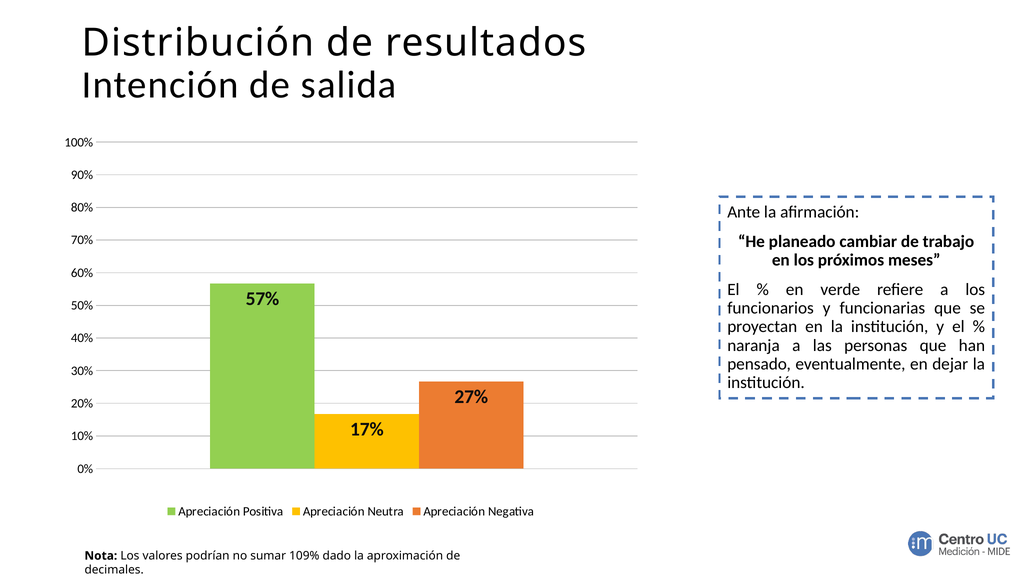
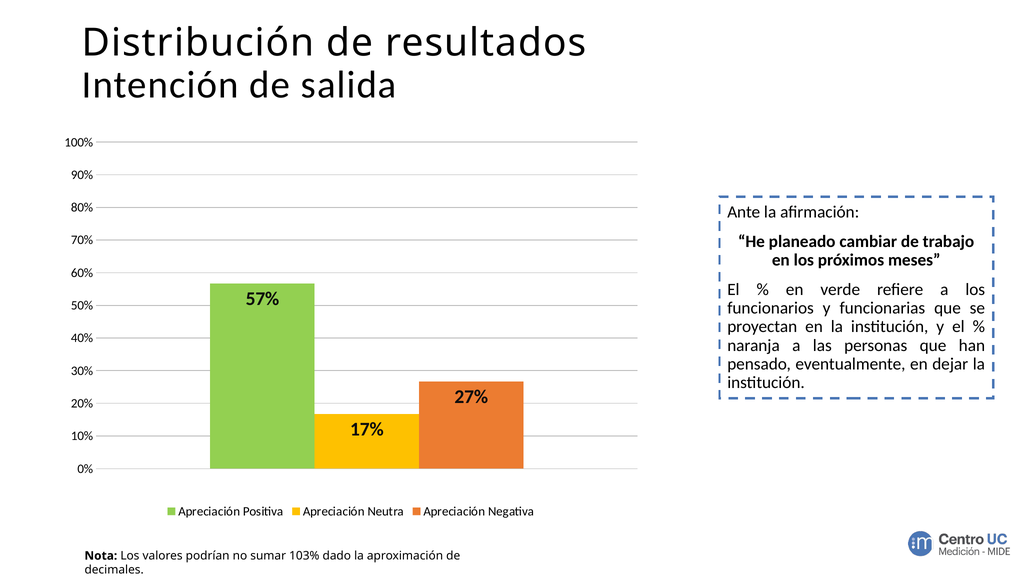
109%: 109% -> 103% (304, 556)
